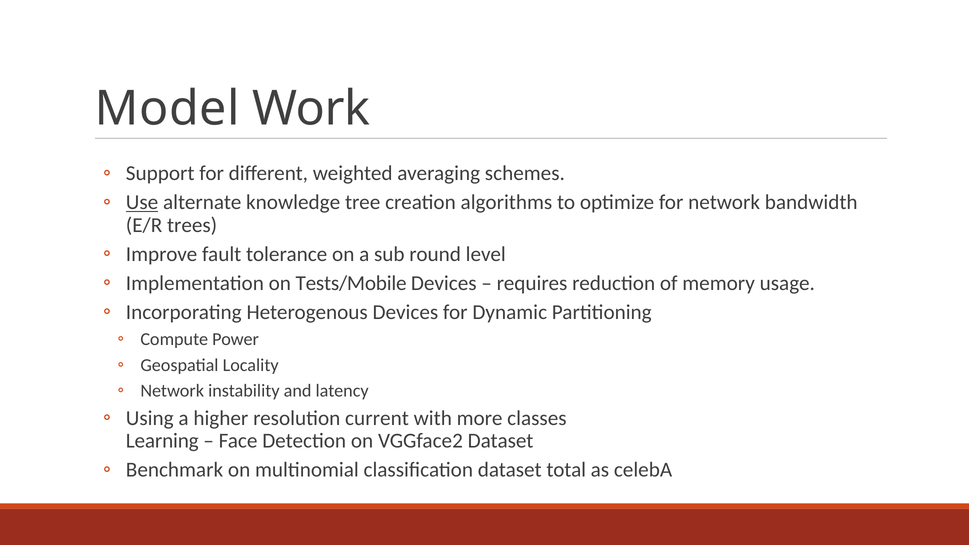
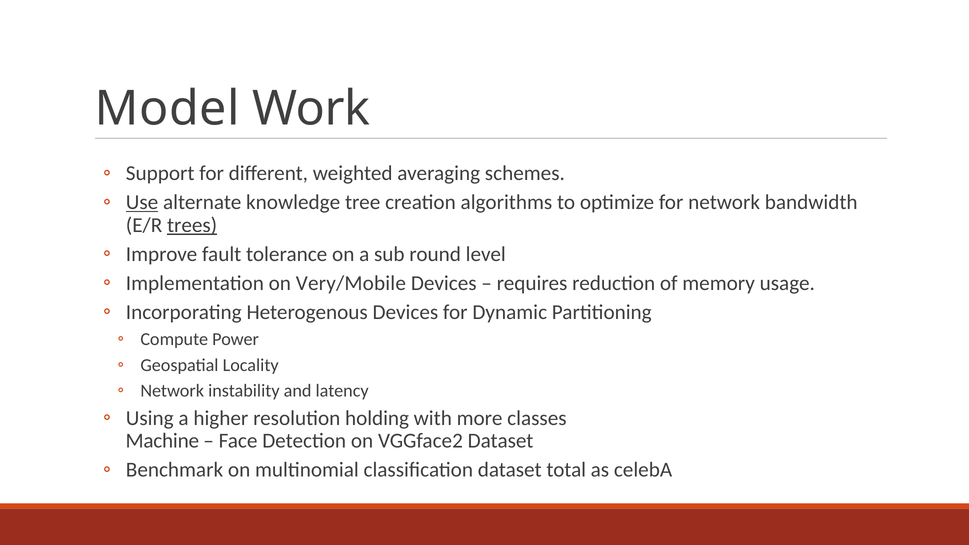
trees underline: none -> present (192, 225)
Tests/Mobile: Tests/Mobile -> Very/Mobile (351, 283)
current: current -> holding (377, 418)
Learning: Learning -> Machine (162, 441)
